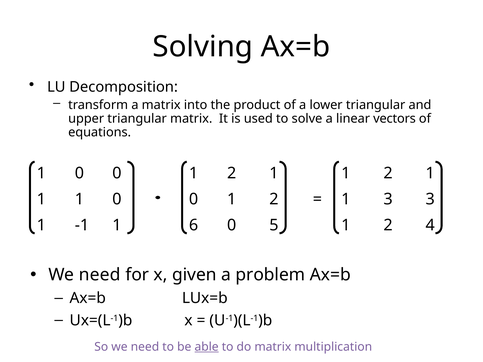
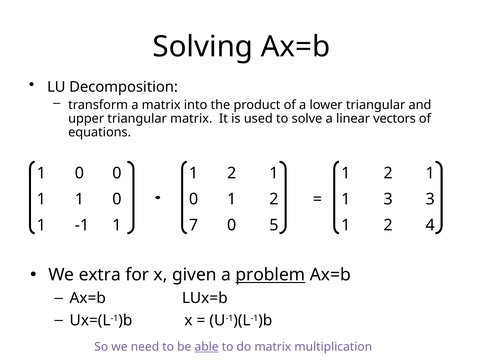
6: 6 -> 7 (194, 225)
need: need -> extra (100, 275)
problem underline: none -> present (270, 275)
